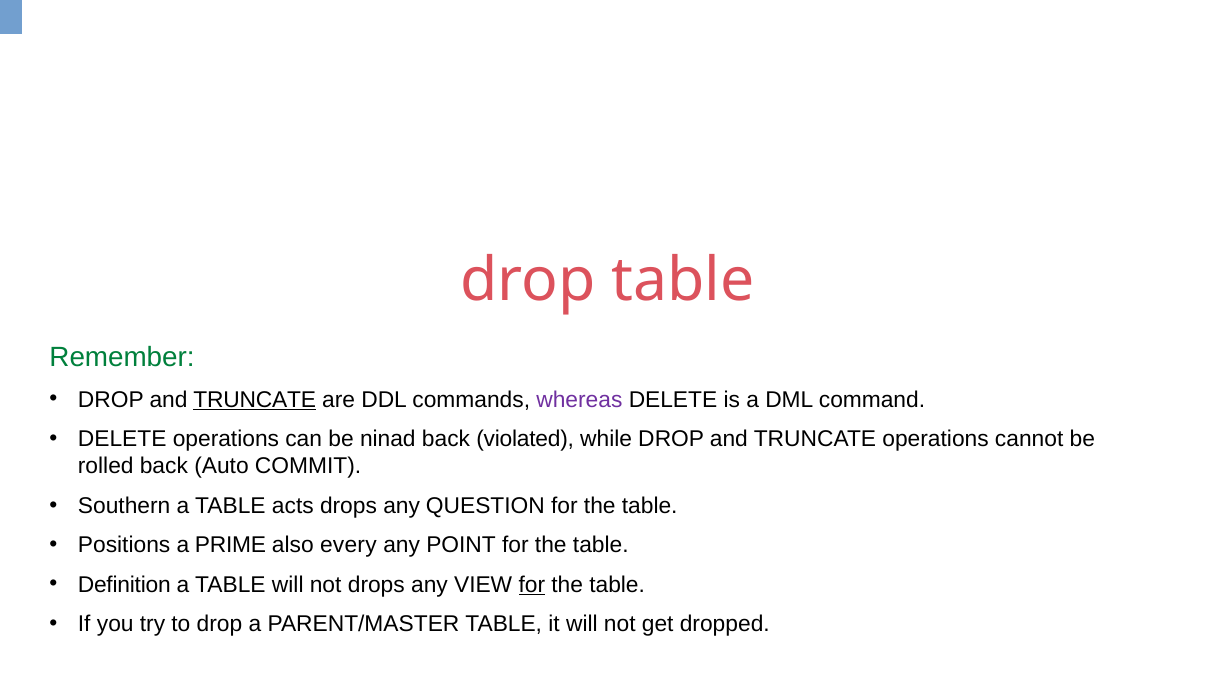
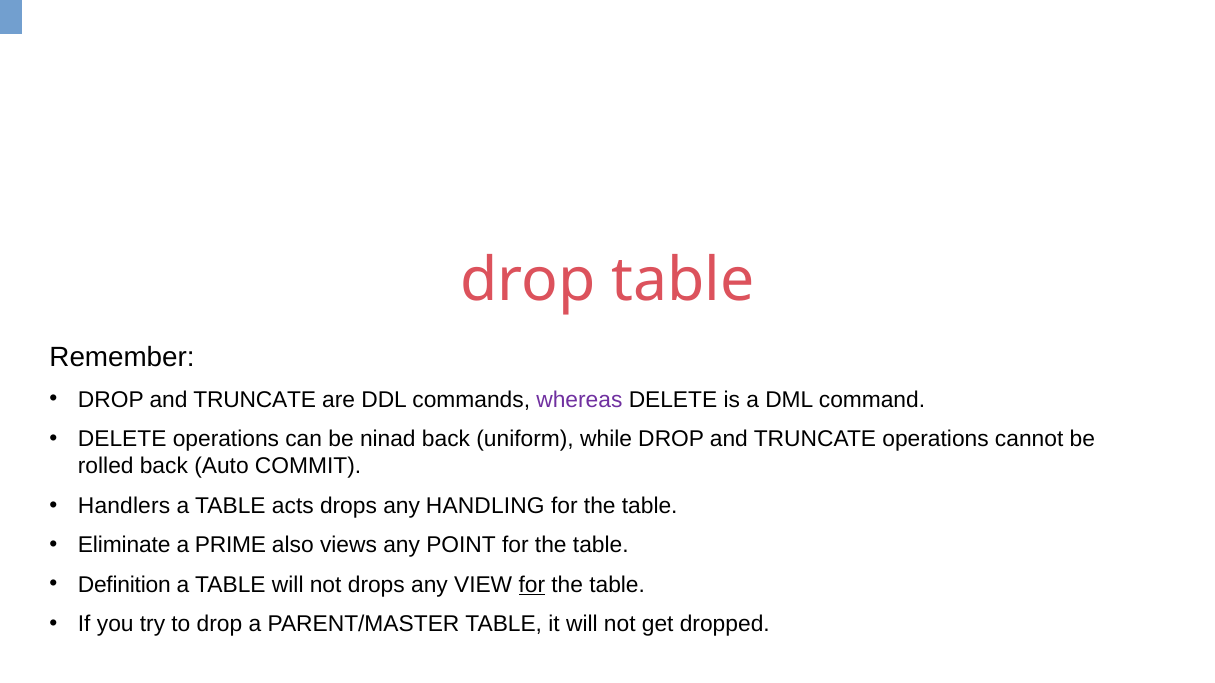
Remember colour: green -> black (122, 358)
TRUNCATE underline: present -> none (255, 400)
violated: violated -> uniform (525, 439)
Southern: Southern -> Handlers (124, 506)
QUESTION: QUESTION -> HANDLING (485, 506)
Positions: Positions -> Eliminate (124, 546)
every: every -> views (348, 546)
